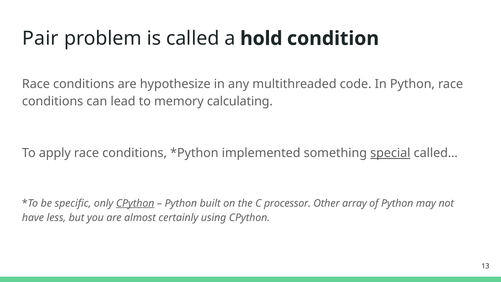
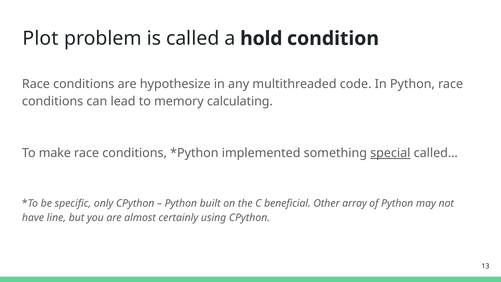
Pair: Pair -> Plot (40, 39)
apply: apply -> make (55, 153)
CPython underline: present -> none (135, 203)
processor: processor -> beneficial (287, 203)
less: less -> line (56, 218)
